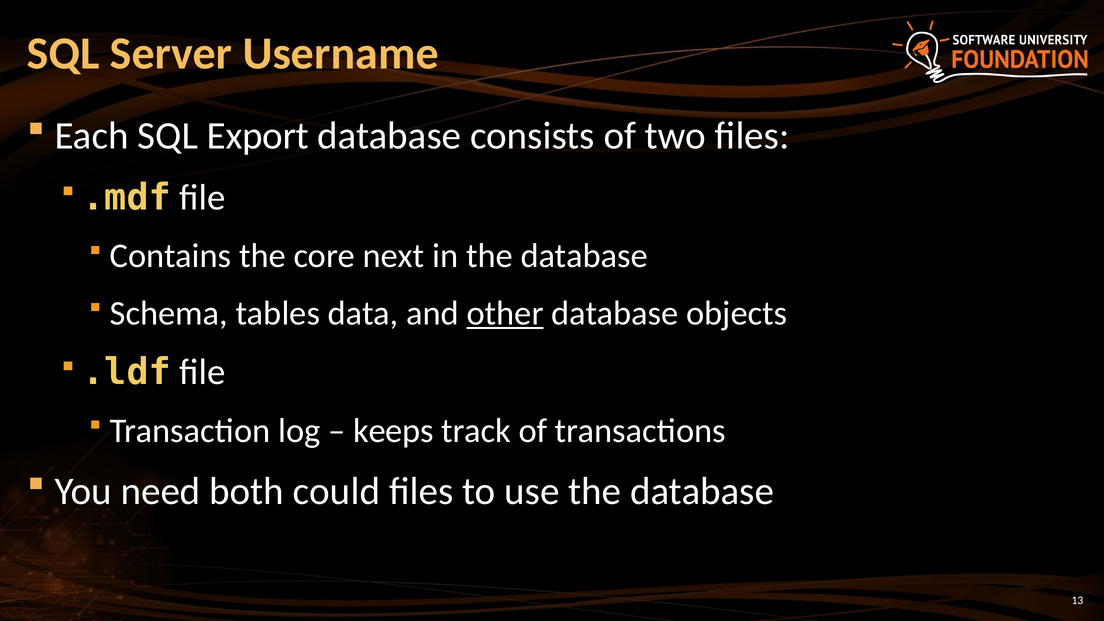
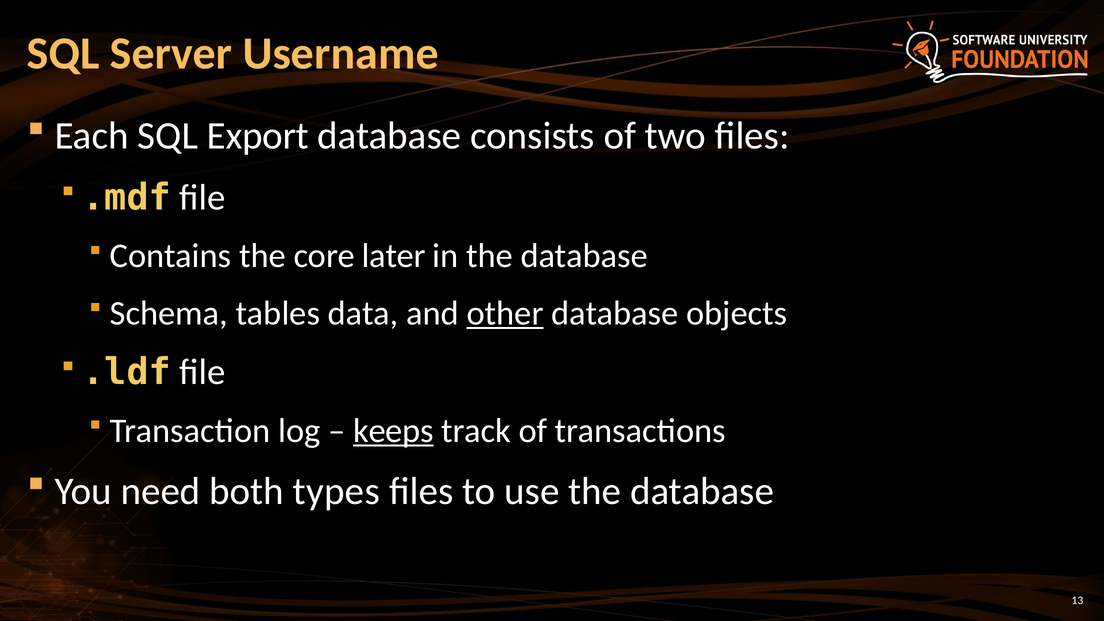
next: next -> later (394, 256)
keeps underline: none -> present (393, 431)
could: could -> types (336, 491)
